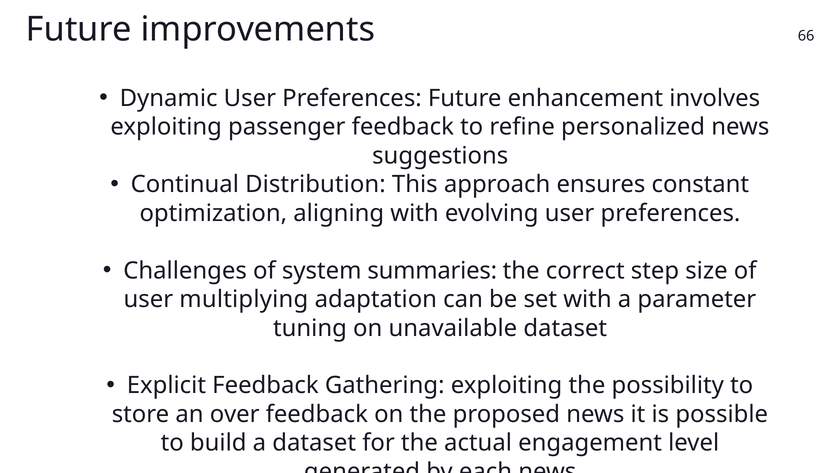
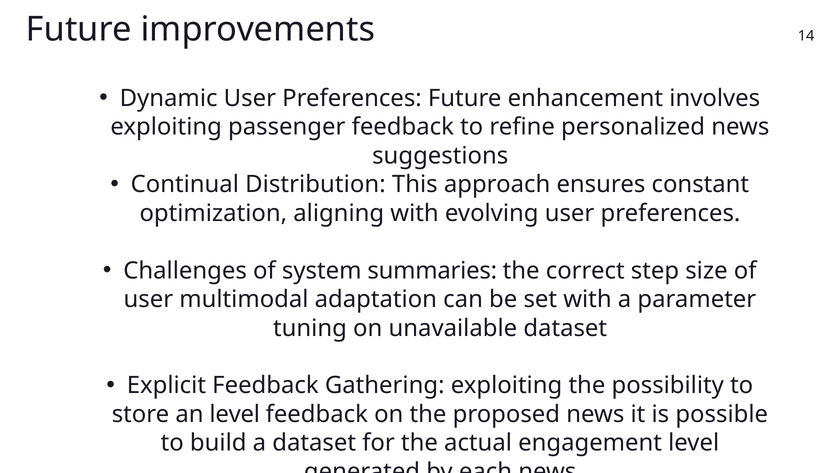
66: 66 -> 14 (806, 36)
multiplying: multiplying -> multimodal (244, 299)
an over: over -> level (235, 414)
